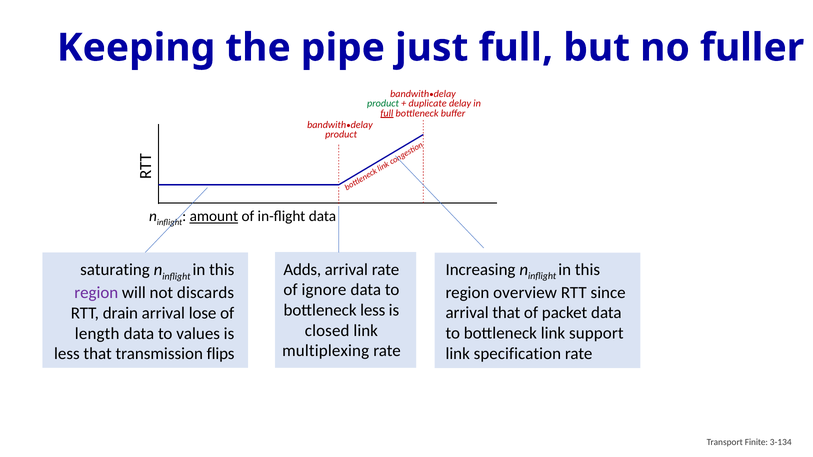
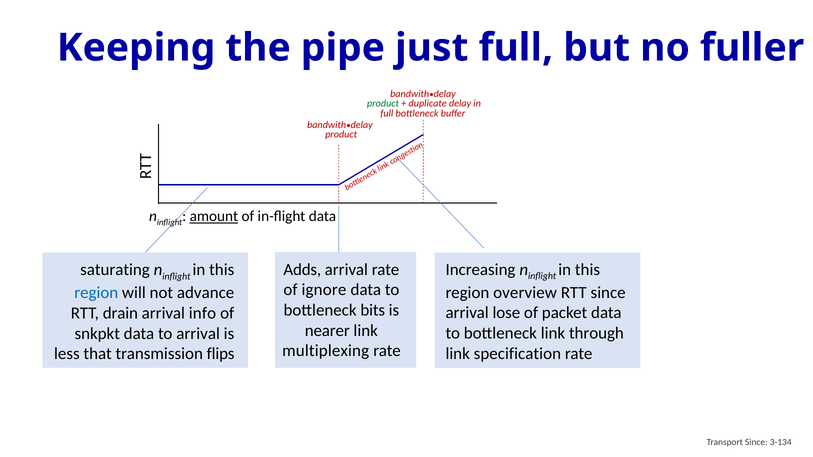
full underline: present -> none (387, 113)
region colour: purple -> blue (96, 293)
discards: discards -> advance (206, 293)
bottleneck less: less -> bits (373, 310)
arrival that: that -> lose (506, 313)
lose: lose -> info (202, 313)
closed: closed -> nearer (327, 331)
support: support -> through (596, 333)
length: length -> snkpkt (97, 334)
to values: values -> arrival (198, 334)
Transport Finite: Finite -> Since (756, 442)
